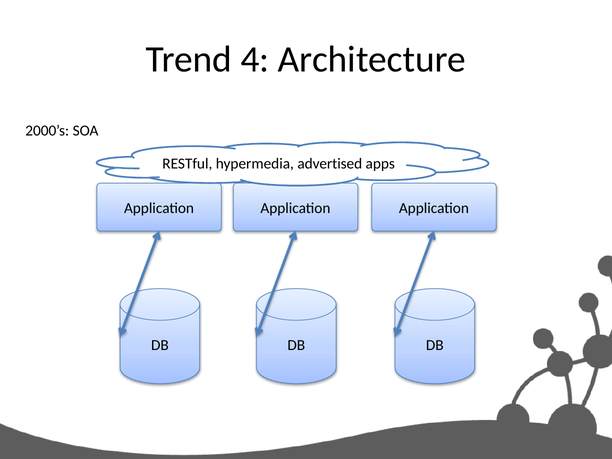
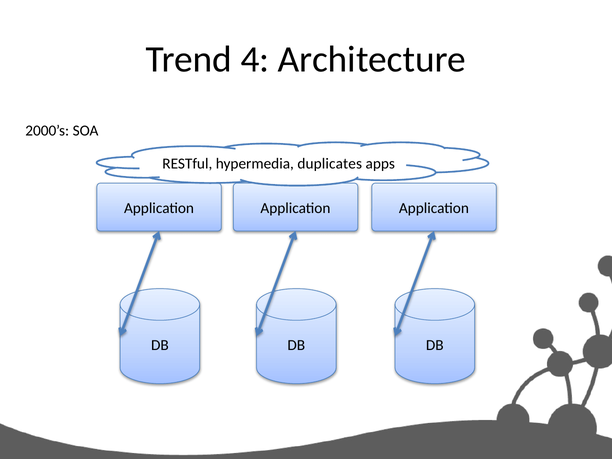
advertised: advertised -> duplicates (330, 164)
